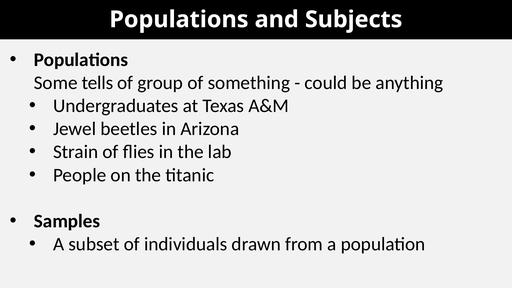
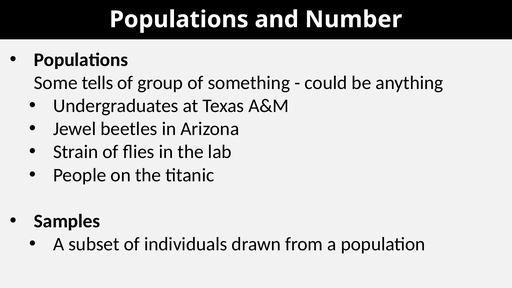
Subjects: Subjects -> Number (354, 19)
